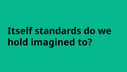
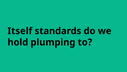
imagined: imagined -> plumping (53, 42)
